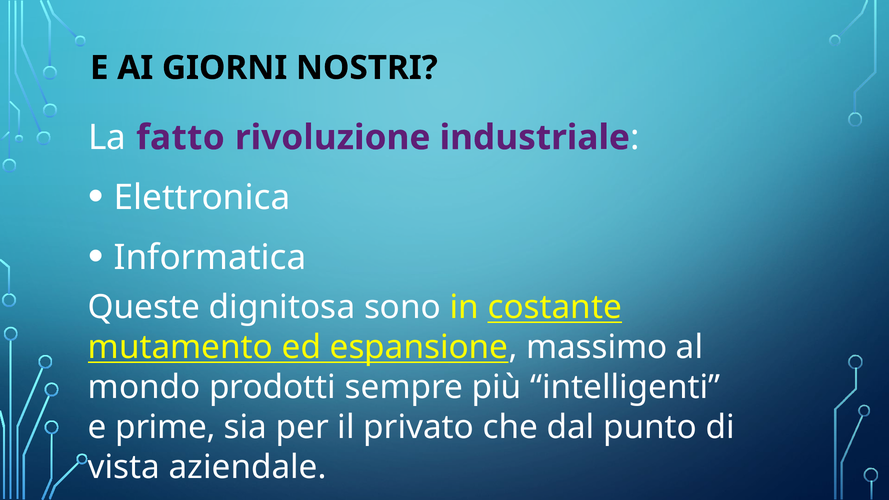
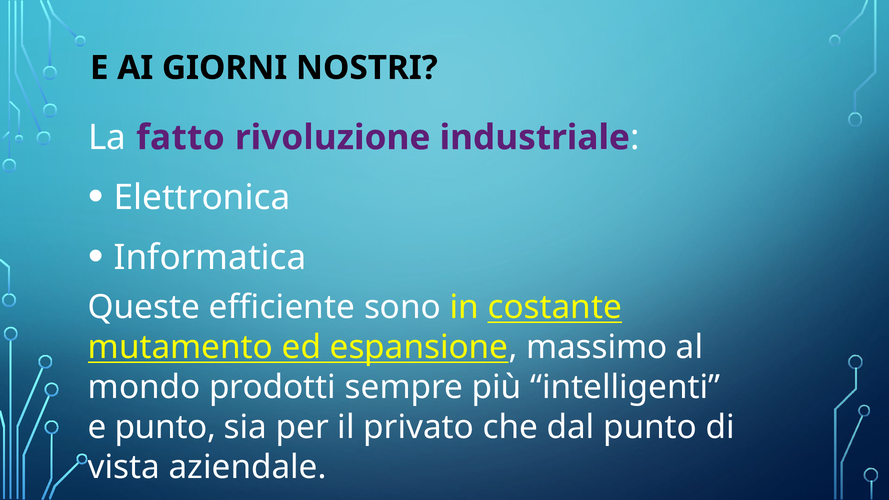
dignitosa: dignitosa -> efficiente (282, 307)
e prime: prime -> punto (165, 427)
